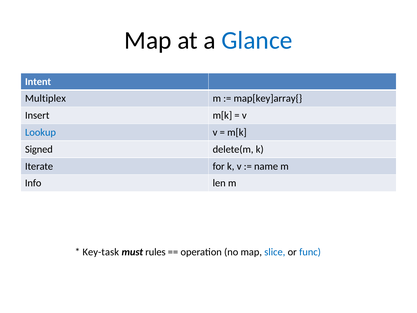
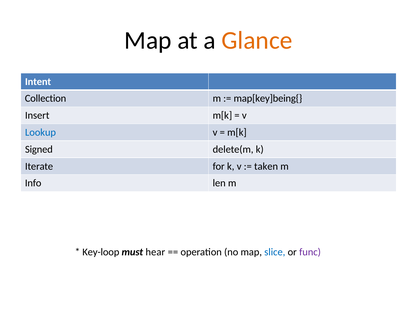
Glance colour: blue -> orange (257, 40)
Multiplex: Multiplex -> Collection (46, 98)
map[key]array{: map[key]array{ -> map[key]being{ (268, 98)
name: name -> taken (266, 166)
Key-task: Key-task -> Key-loop (101, 252)
rules: rules -> hear (155, 252)
func colour: blue -> purple (310, 252)
